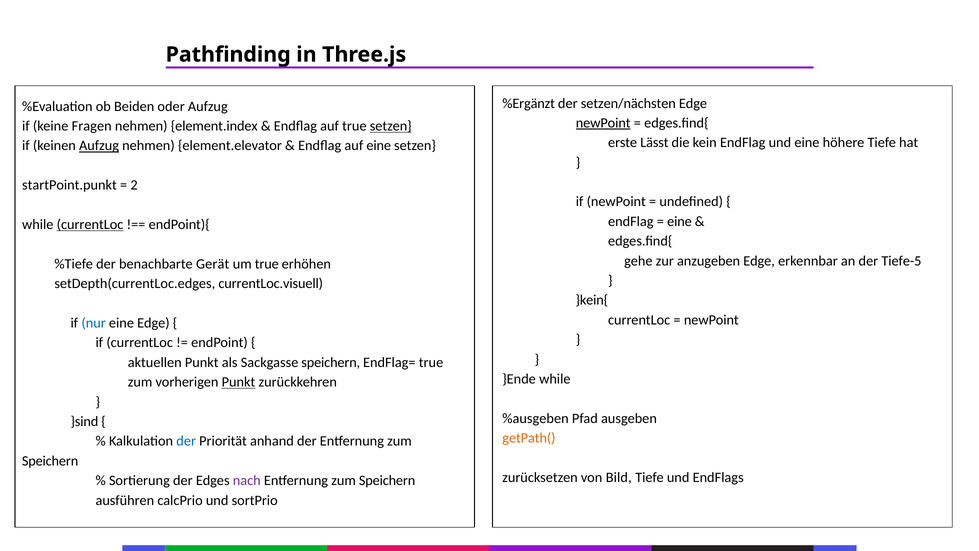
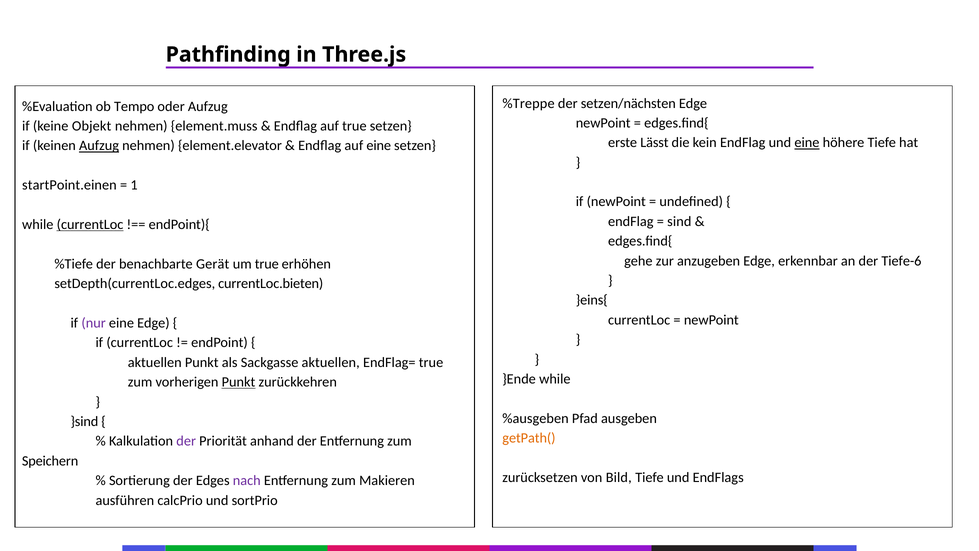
%Ergänzt: %Ergänzt -> %Treppe (529, 103)
Beiden: Beiden -> Tempo (134, 106)
newPoint underline: present -> none (603, 123)
Fragen: Fragen -> Objekt (92, 126)
element.index: element.index -> element.muss (214, 126)
setzen underline: present -> none (391, 126)
eine underline: none -> present (807, 143)
startPoint.punkt: startPoint.punkt -> startPoint.einen (69, 185)
2: 2 -> 1 (134, 185)
eine: eine -> sind (679, 221)
Tiefe-5: Tiefe-5 -> Tiefe-6 (901, 261)
currentLoc.visuell: currentLoc.visuell -> currentLoc.bieten (271, 283)
}kein{: }kein{ -> }eins{ (592, 300)
nur colour: blue -> purple (94, 323)
Sackgasse speichern: speichern -> aktuellen (331, 362)
der colour: blue -> purple (186, 441)
Speichern: Speichern -> Makieren (387, 480)
